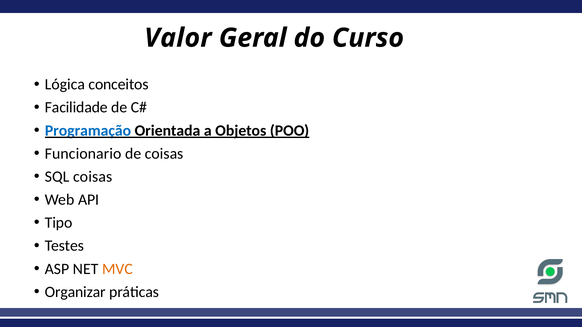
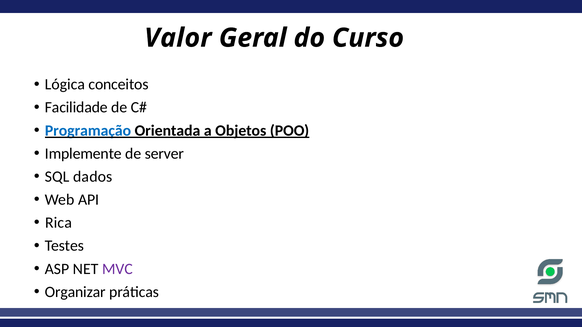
Funcionario: Funcionario -> Implemente (83, 154)
de coisas: coisas -> server (164, 154)
SQL coisas: coisas -> dados (93, 177)
Tipo: Tipo -> Rica (58, 223)
MVC colour: orange -> purple (117, 269)
